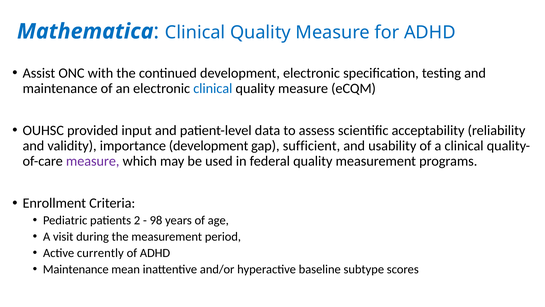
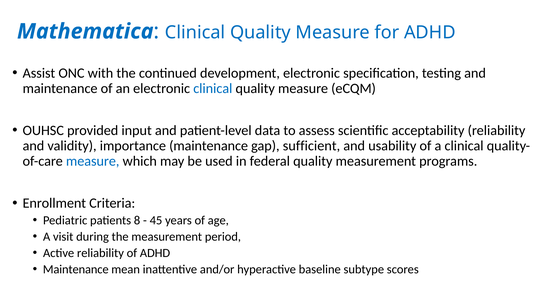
importance development: development -> maintenance (209, 146)
measure colour: purple -> blue (93, 161)
2: 2 -> 8 (137, 220)
98: 98 -> 45 (156, 220)
Active currently: currently -> reliability (100, 253)
